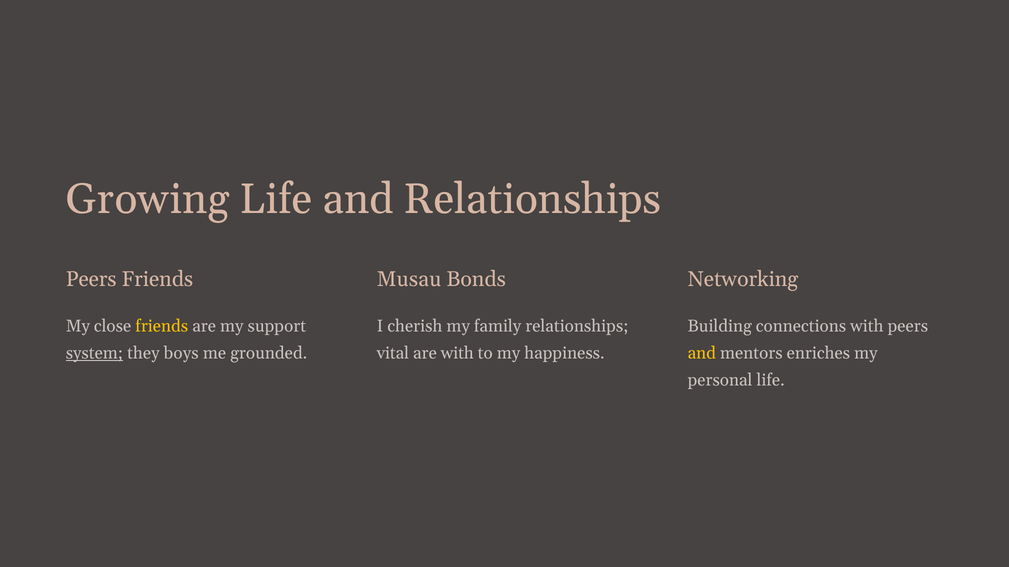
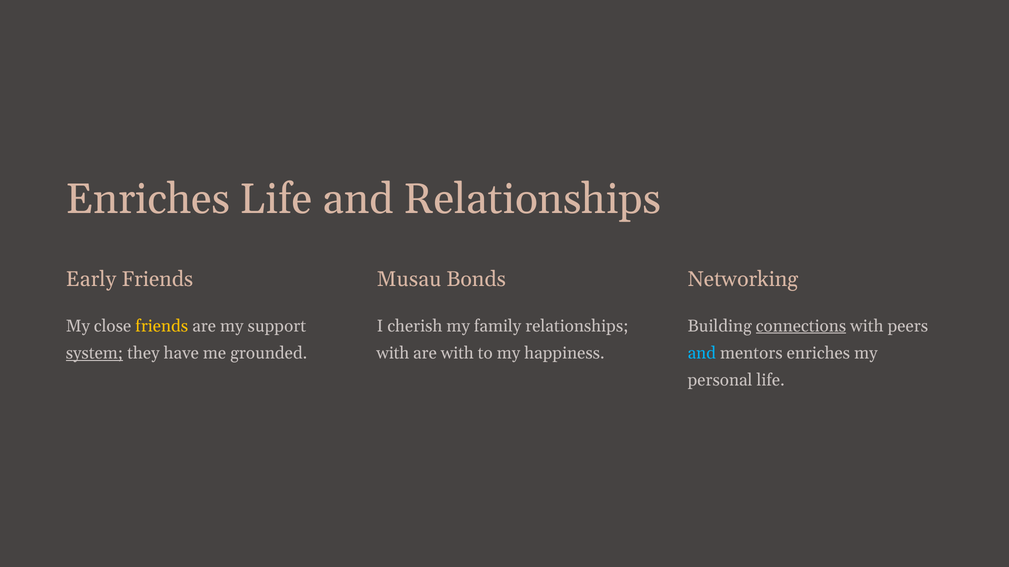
Growing: Growing -> Enriches (148, 199)
Peers: Peers -> Early (91, 280)
connections underline: none -> present (801, 326)
boys: boys -> have (181, 354)
vital: vital -> with (393, 354)
and colour: yellow -> light blue (702, 354)
